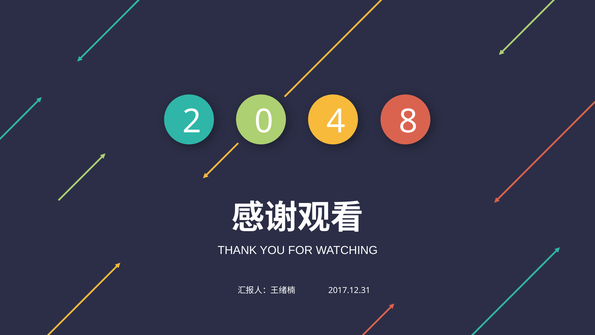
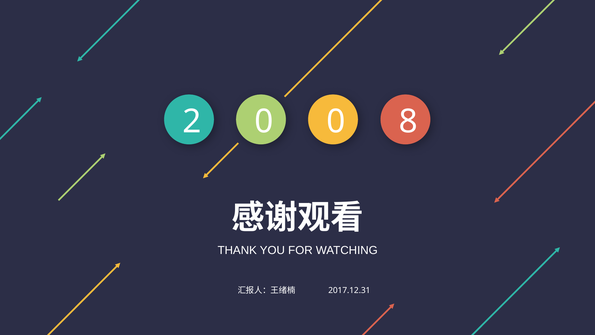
0 4: 4 -> 0 (336, 121)
